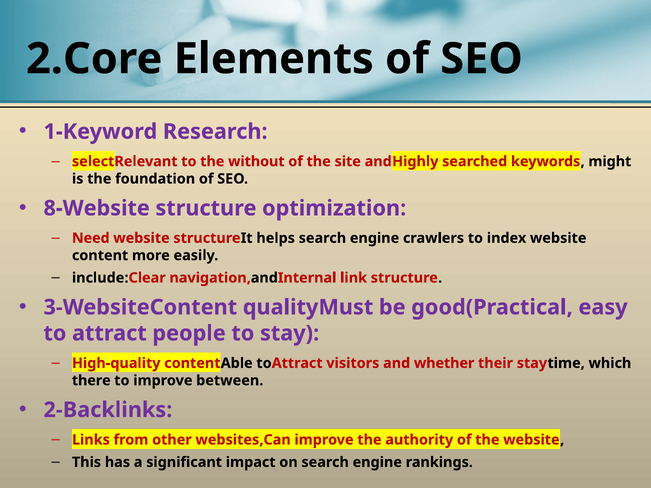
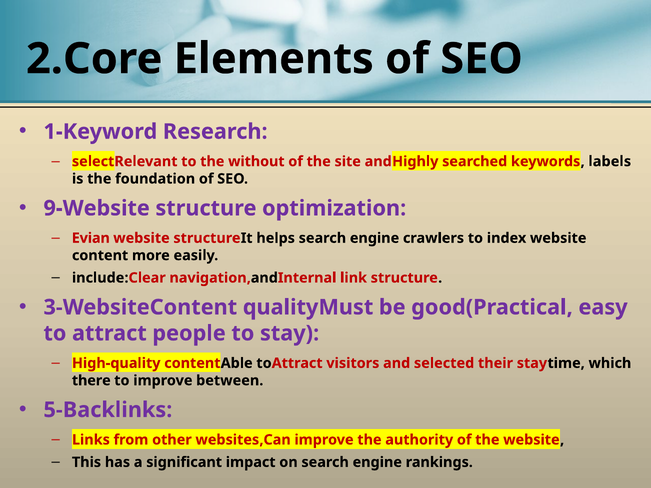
might: might -> labels (610, 162)
8-Website: 8-Website -> 9-Website (97, 208)
Need: Need -> Evian (91, 238)
whether: whether -> selected (444, 363)
2-Backlinks: 2-Backlinks -> 5-Backlinks (108, 410)
